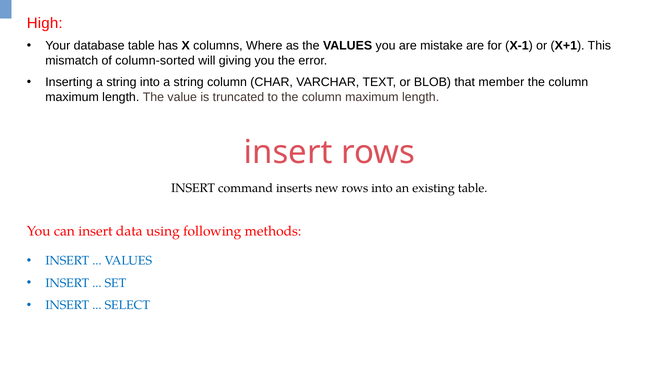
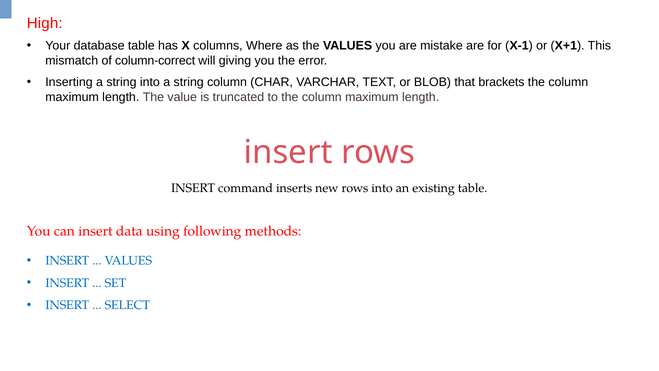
column-sorted: column-sorted -> column-correct (155, 61)
member: member -> brackets (501, 82)
